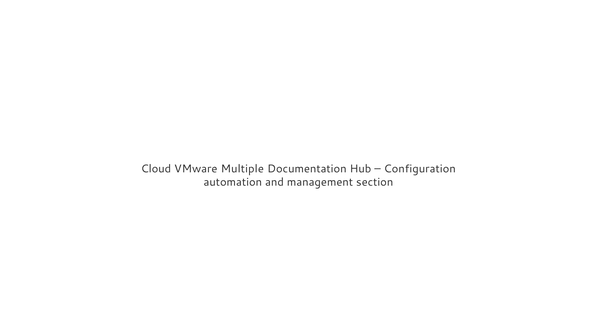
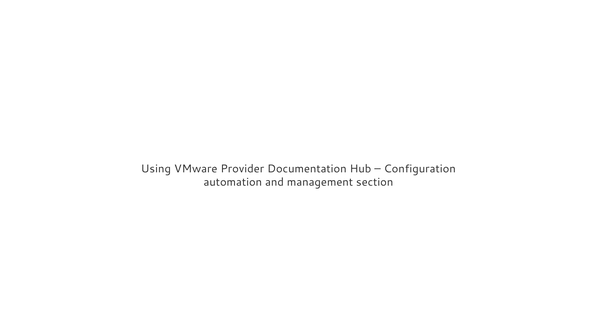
Cloud: Cloud -> Using (156, 169)
Multiple: Multiple -> Provider (242, 169)
